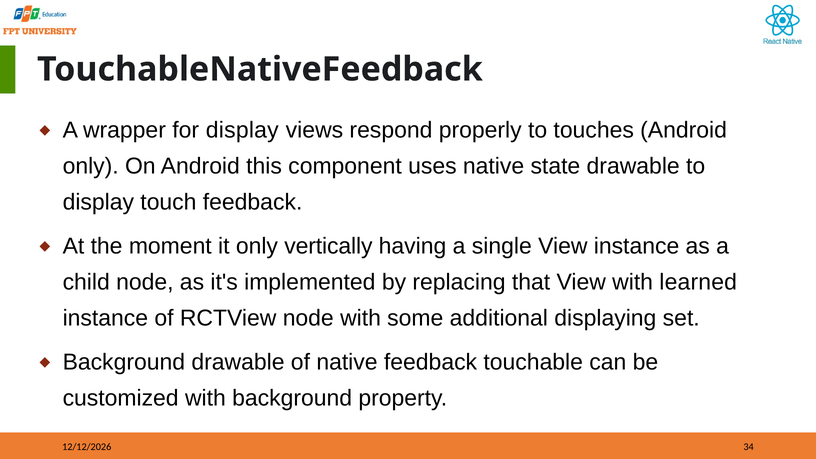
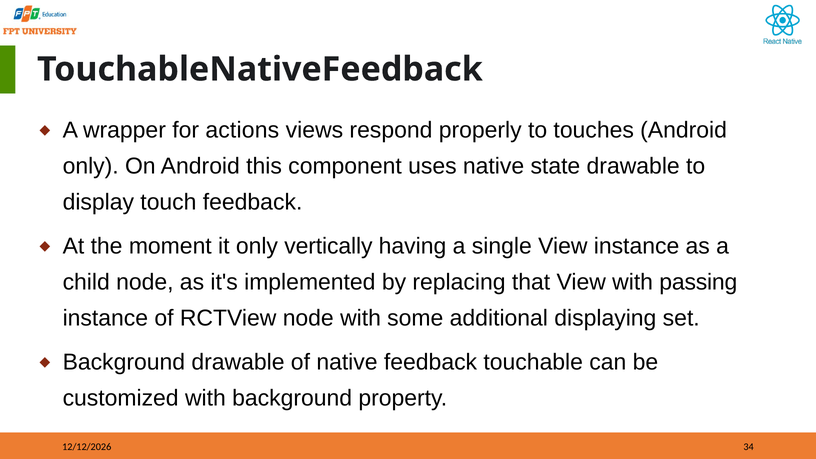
for display: display -> actions (242, 130)
learned: learned -> passing (698, 282)
